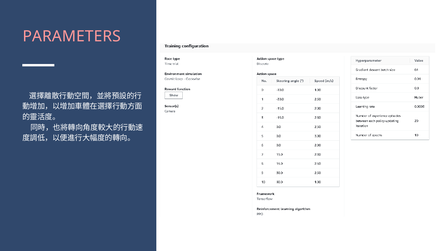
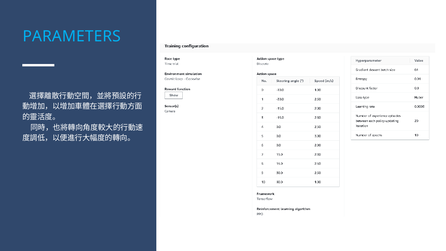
PARAMETERS colour: pink -> light blue (72, 36)
